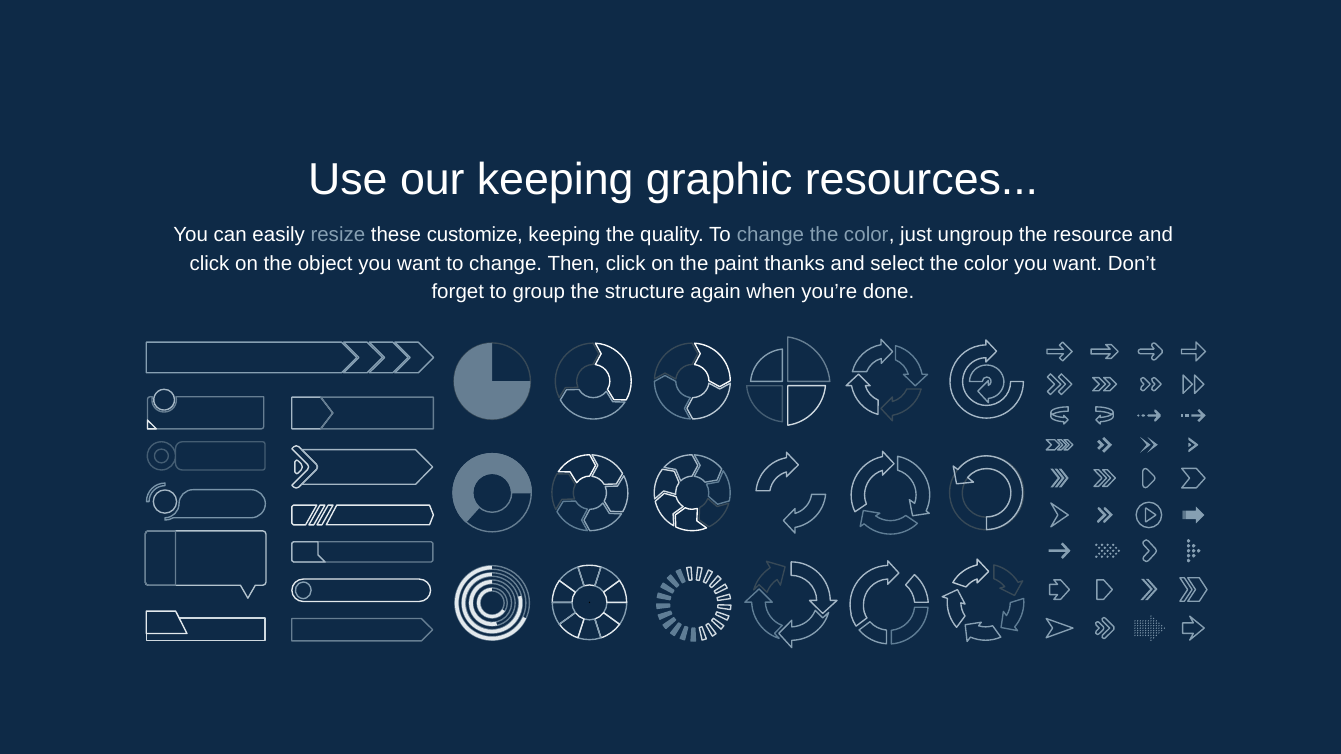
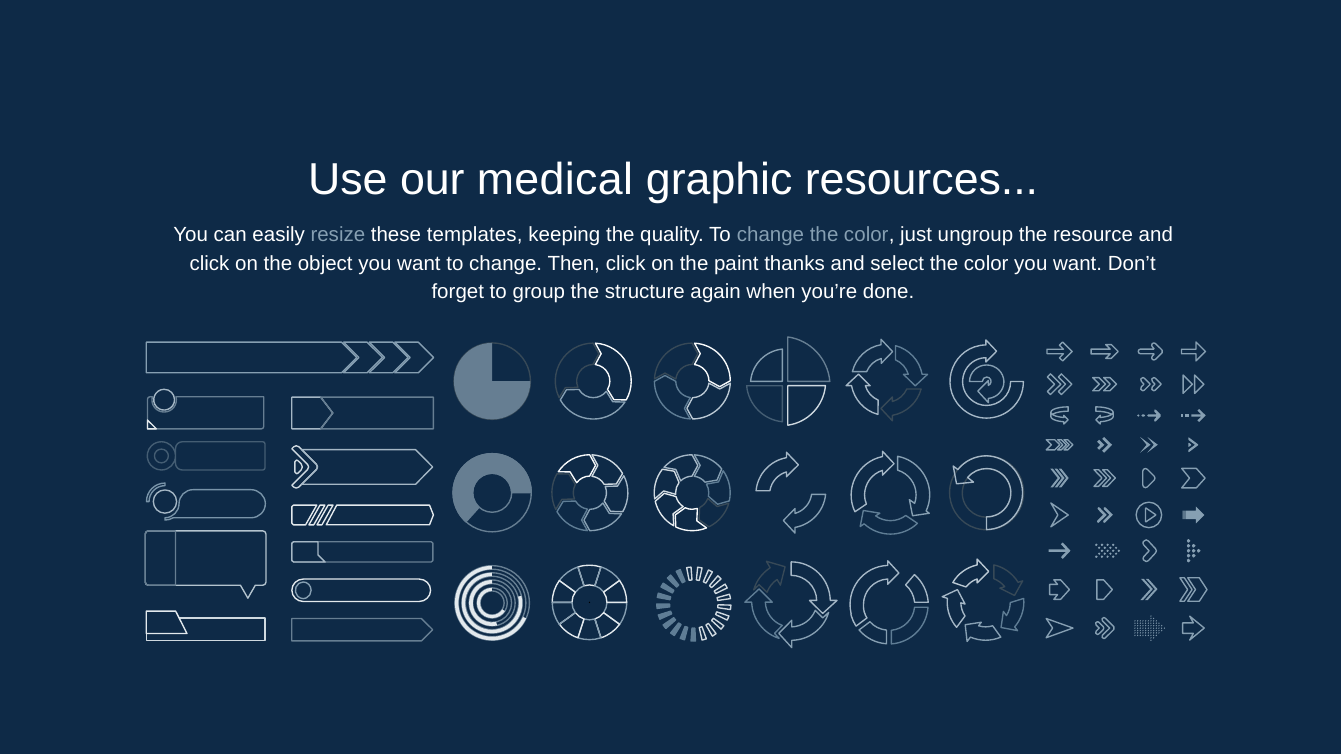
our keeping: keeping -> medical (555, 180)
customize: customize -> templates (475, 235)
